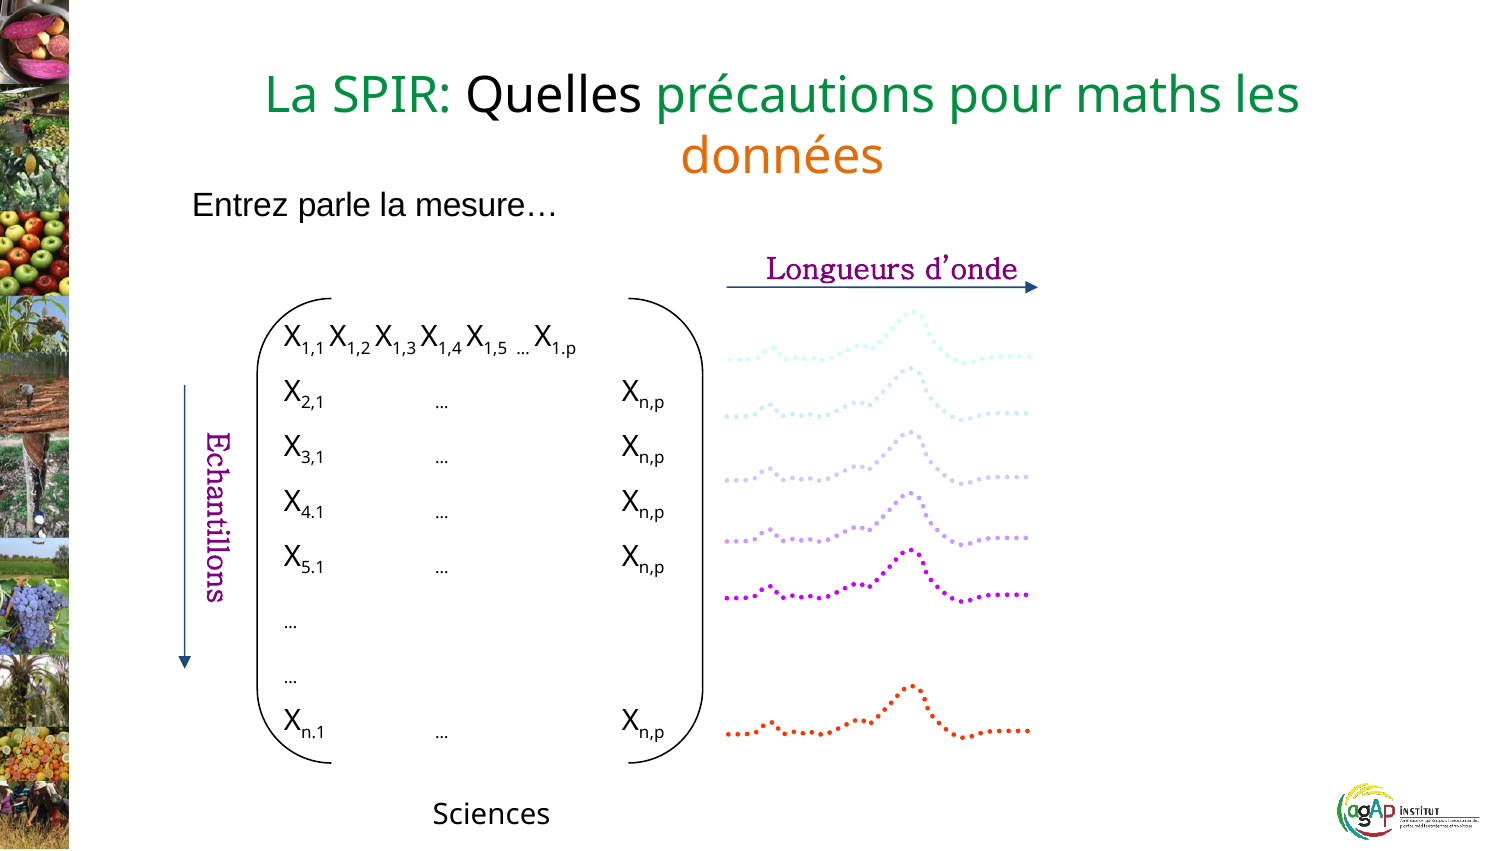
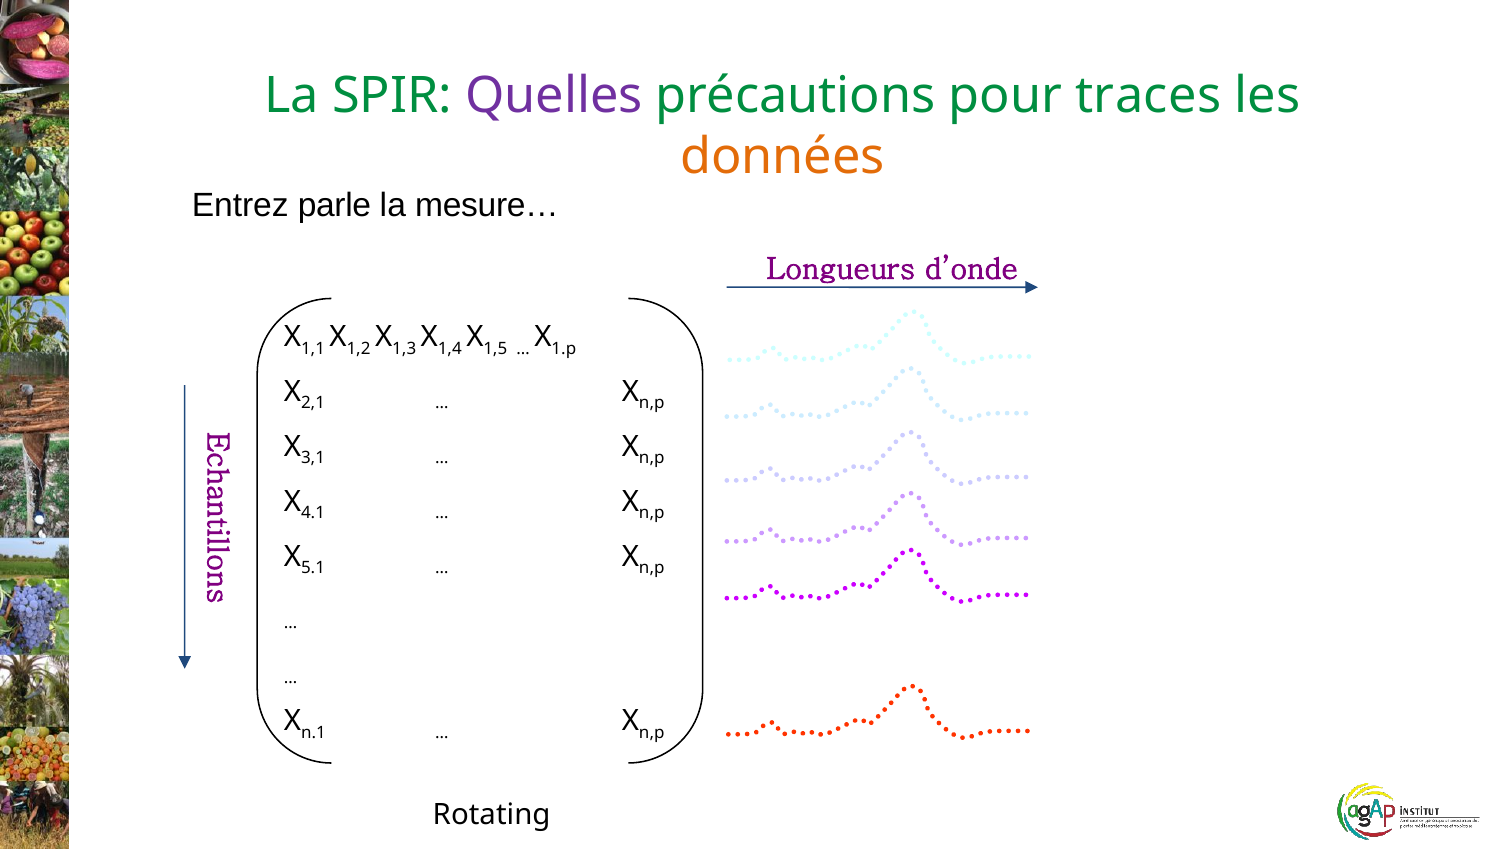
Quelles colour: black -> purple (554, 96)
maths: maths -> traces (1148, 96)
Sciences: Sciences -> Rotating (492, 814)
